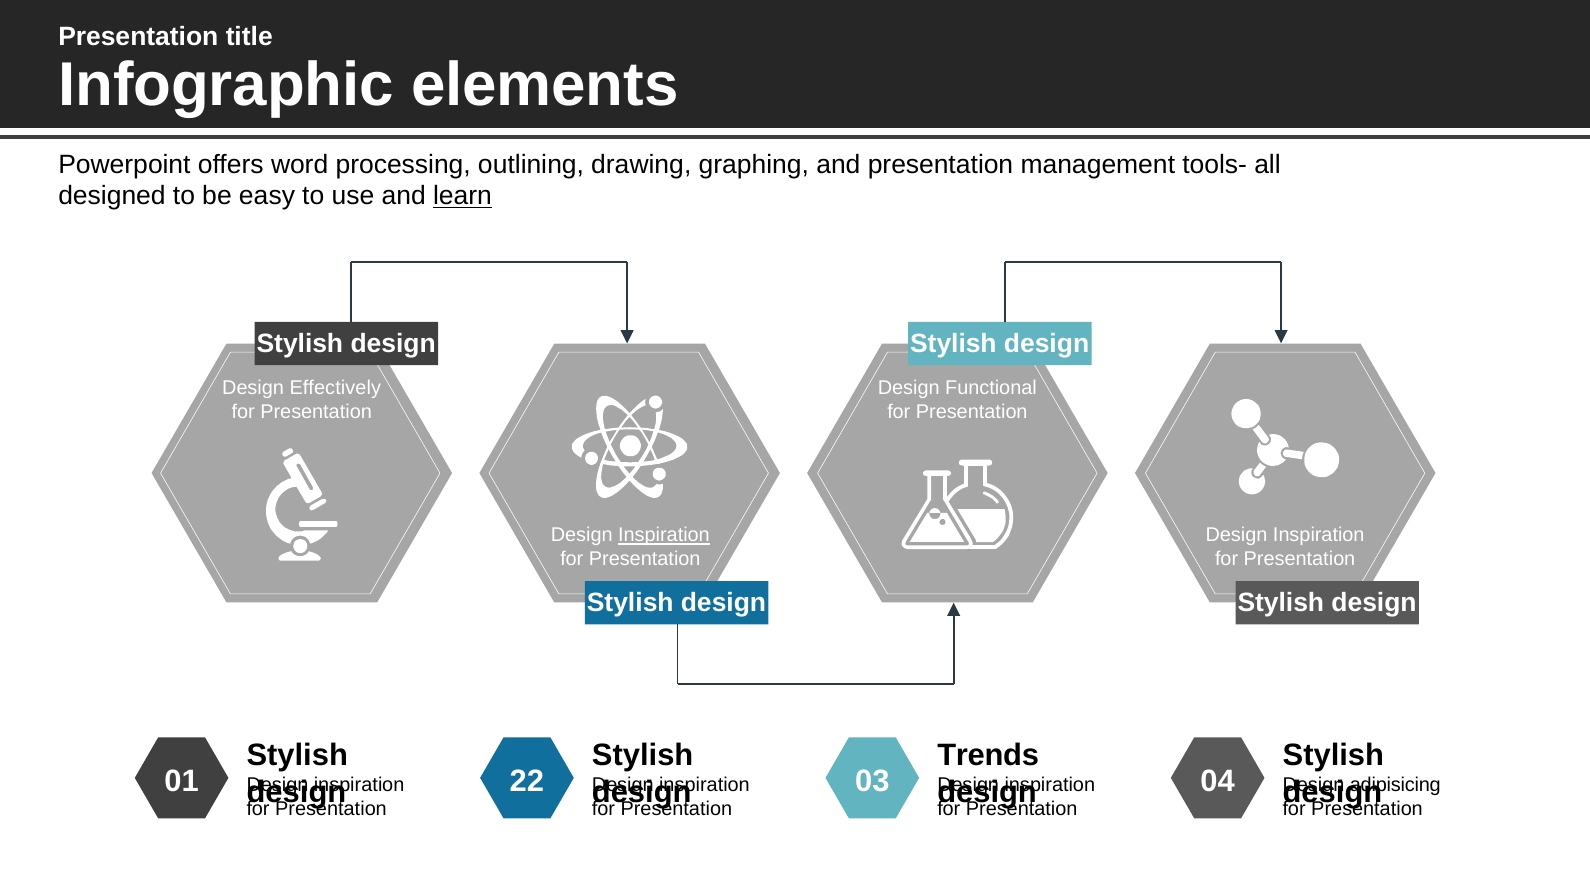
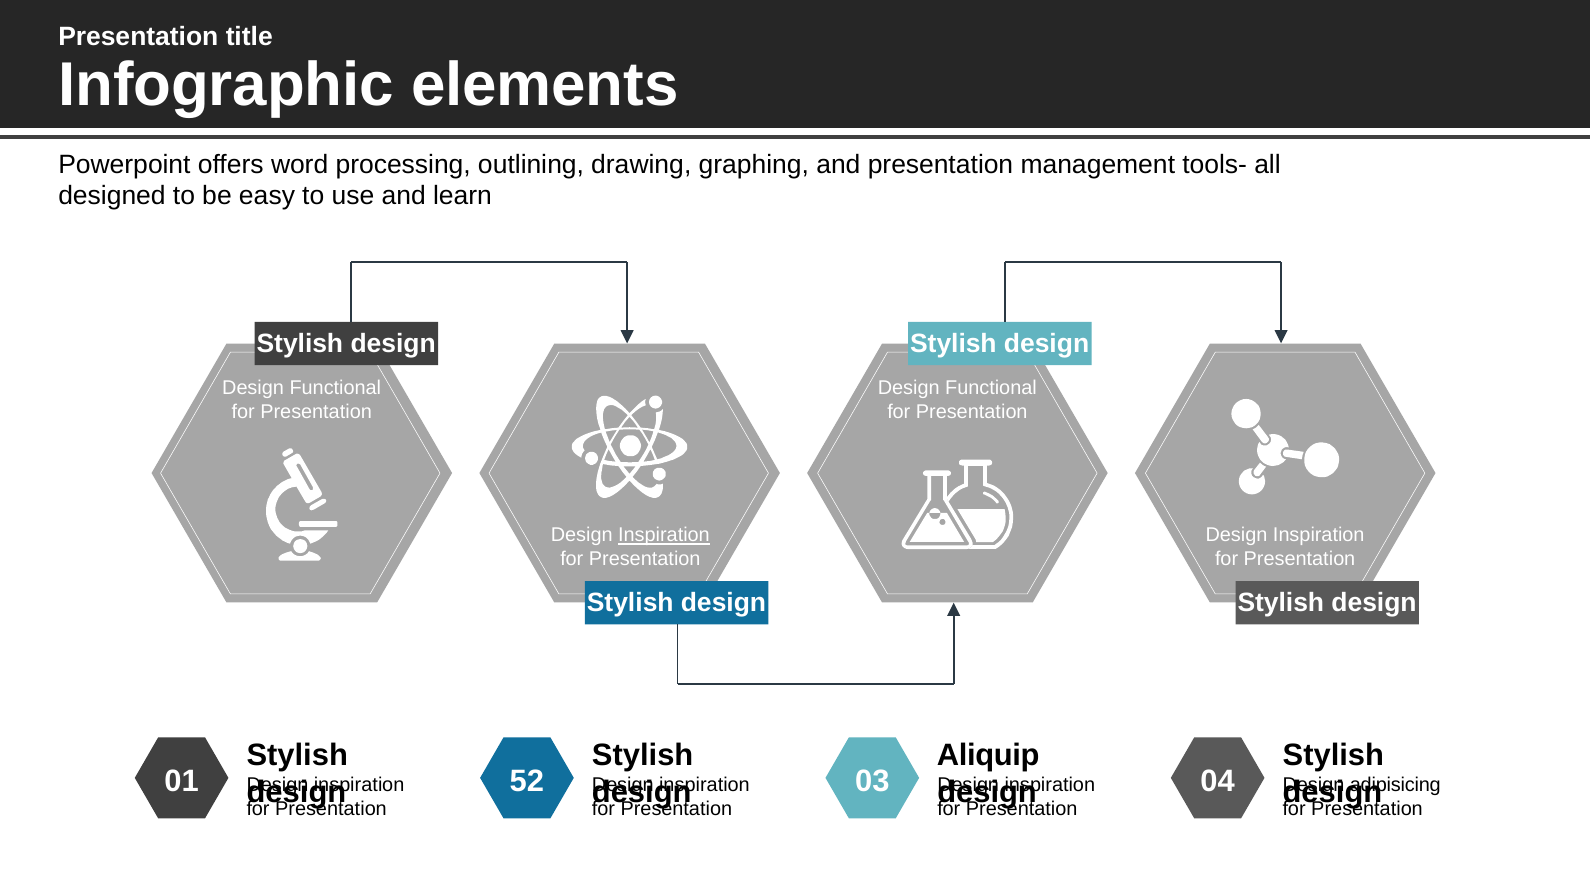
learn underline: present -> none (462, 196)
Effectively: Effectively -> Functional (335, 388)
Trends: Trends -> Aliquip (988, 756)
22: 22 -> 52 (527, 781)
